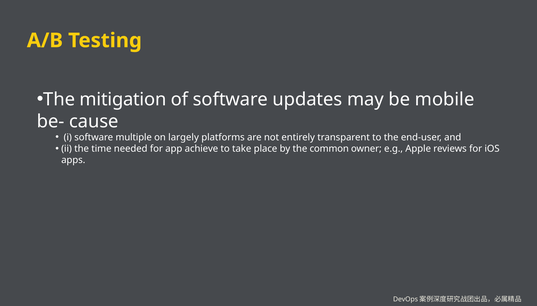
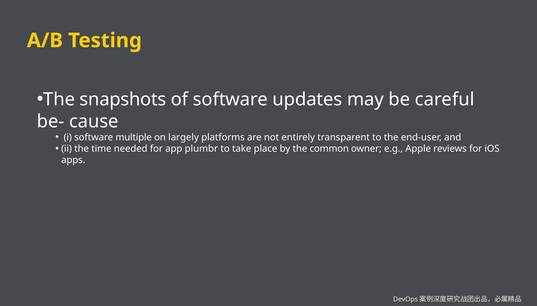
mitigation: mitigation -> snapshots (123, 99)
mobile: mobile -> careful (445, 99)
achieve: achieve -> plumbr (201, 149)
